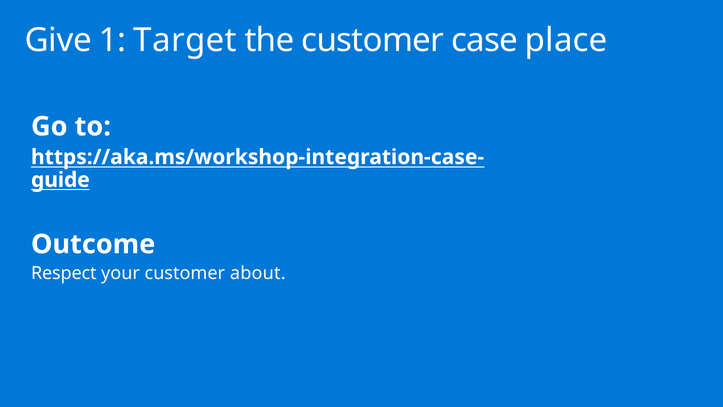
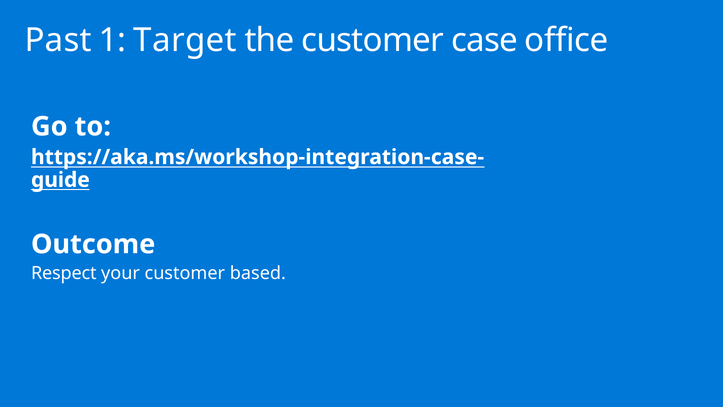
Give: Give -> Past (58, 40)
place: place -> office (566, 40)
about: about -> based (258, 273)
